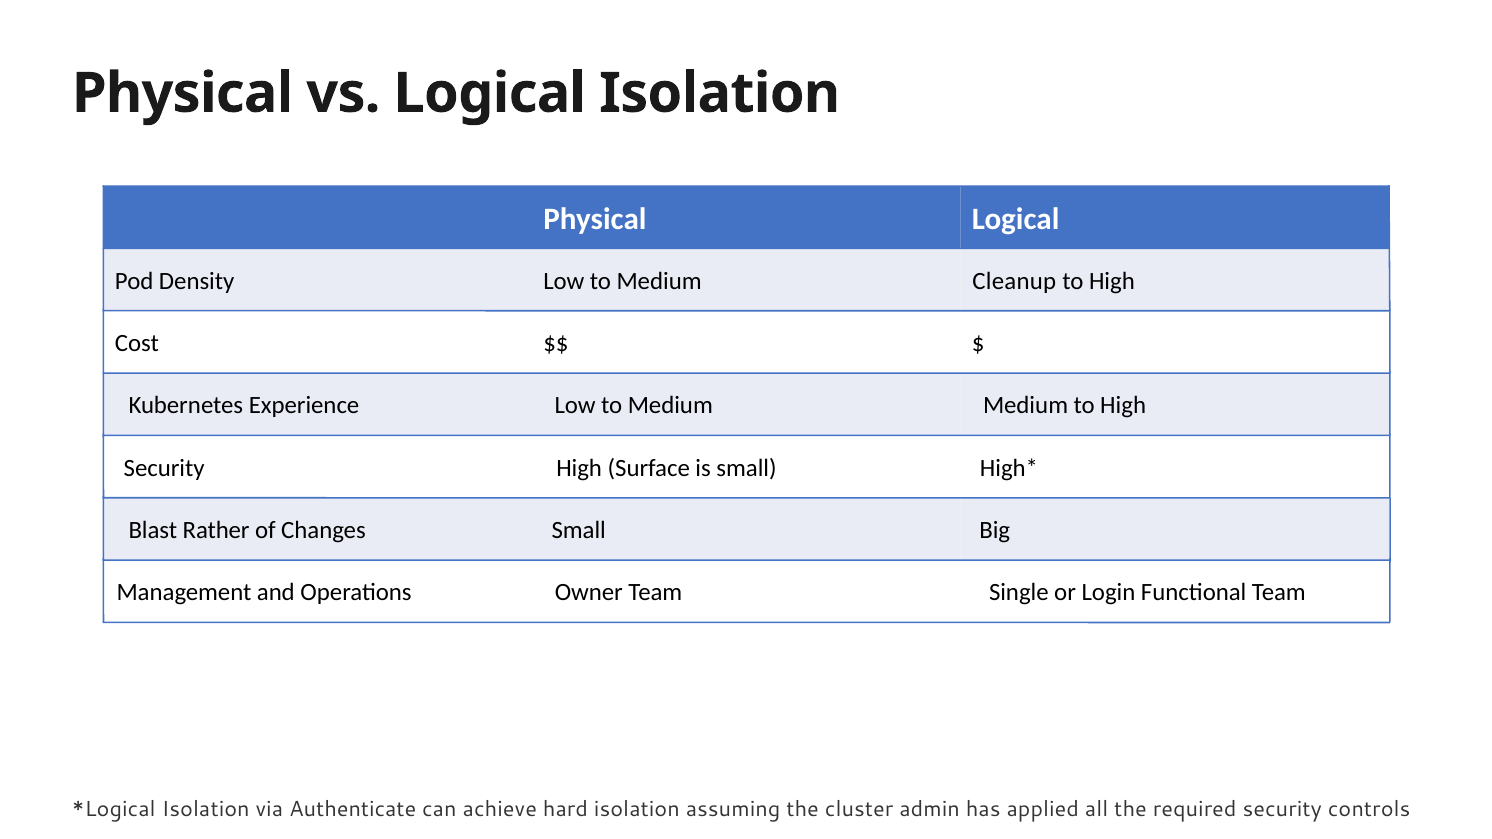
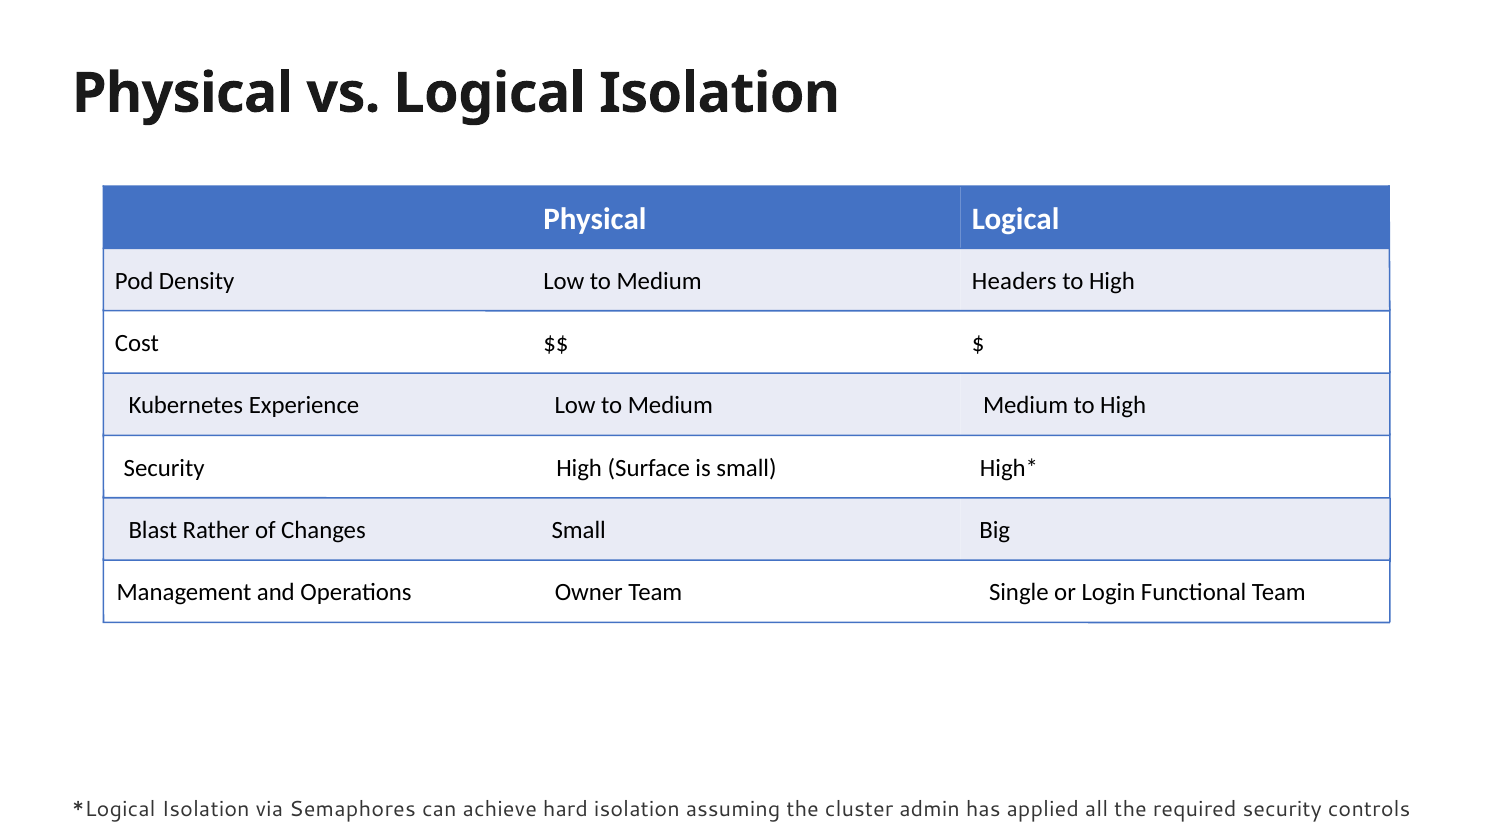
Cleanup: Cleanup -> Headers (1014, 281)
Authenticate: Authenticate -> Semaphores (353, 810)
